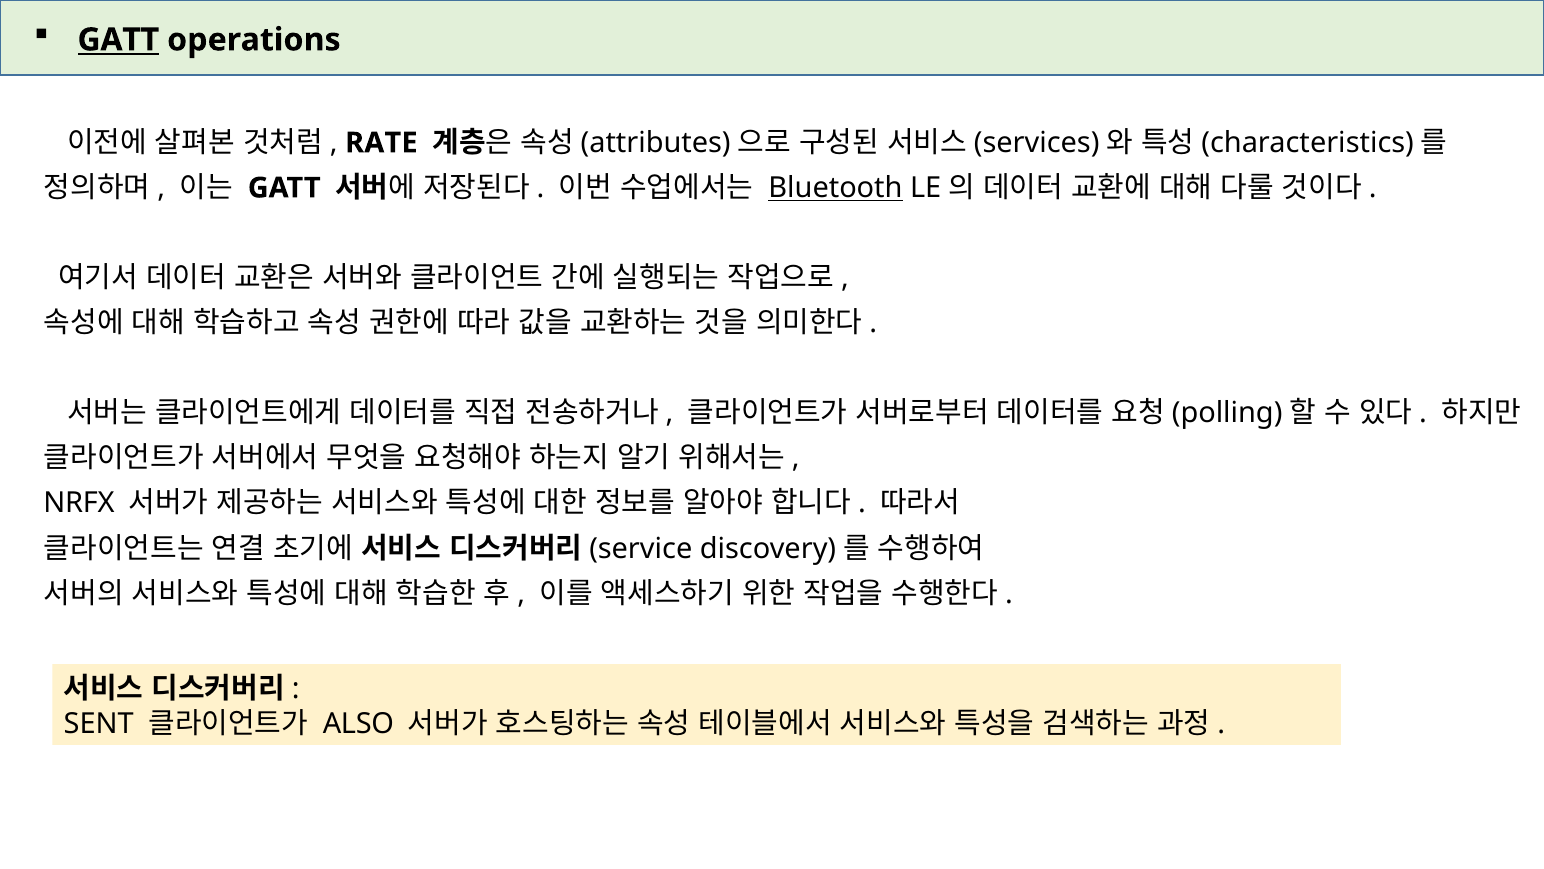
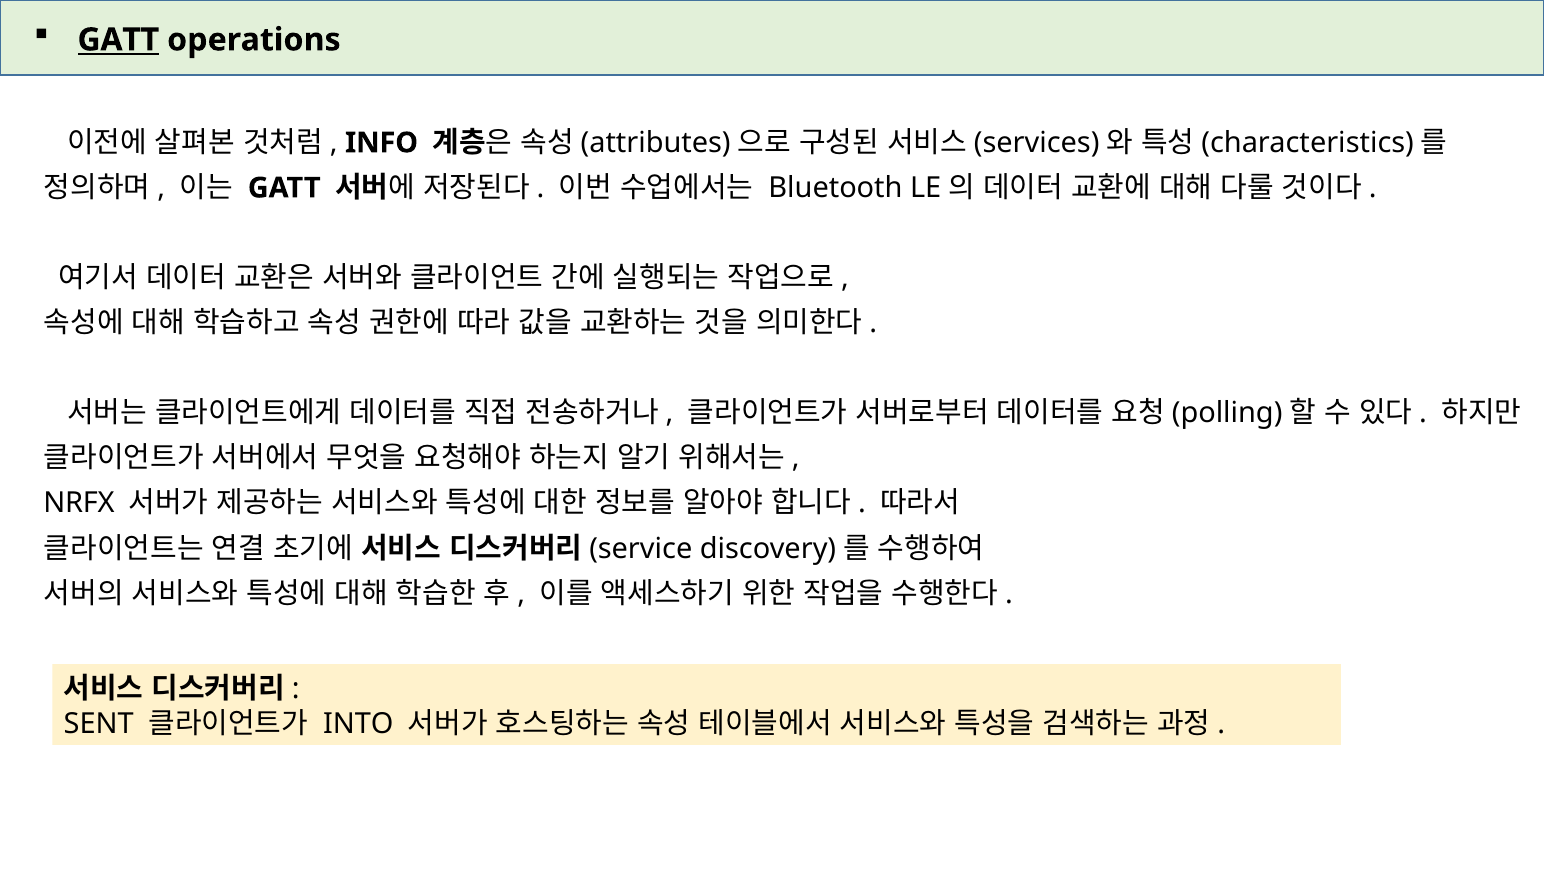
RATE: RATE -> INFO (382, 143)
Bluetooth underline: present -> none (835, 188)
ALSO: ALSO -> INTO (358, 724)
